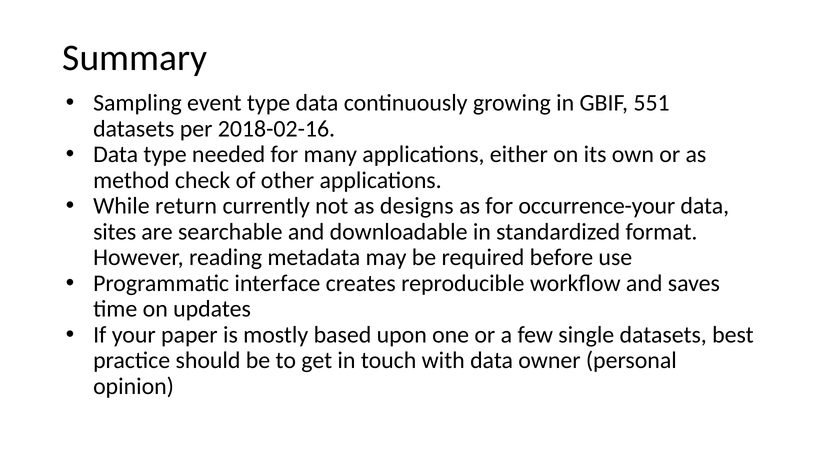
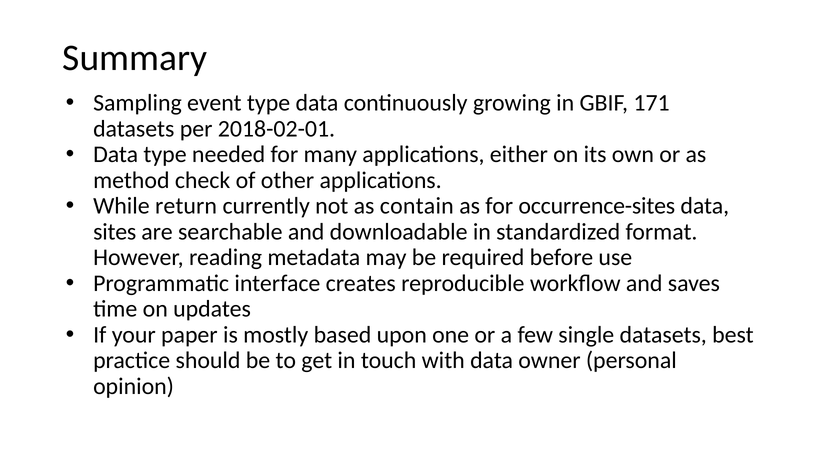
551: 551 -> 171 (652, 103)
2018-02-16: 2018-02-16 -> 2018-02-01 (276, 129)
designs: designs -> contain (417, 206)
occurrence-your: occurrence-your -> occurrence-sites (597, 206)
